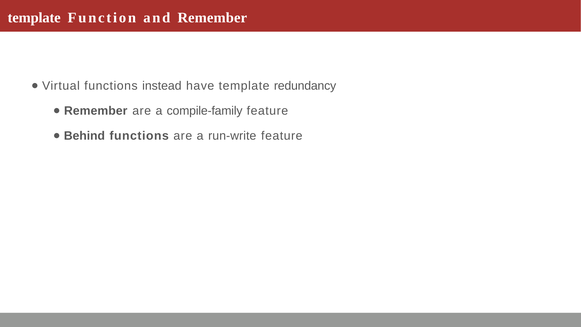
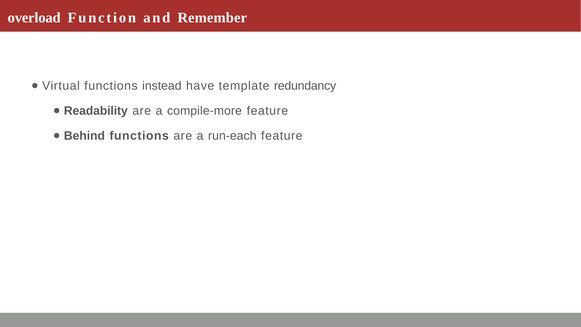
template: template -> overload (34, 18)
Remember: Remember -> Readability (96, 111)
compile-family: compile-family -> compile-more (204, 111)
run-write: run-write -> run-each (232, 136)
